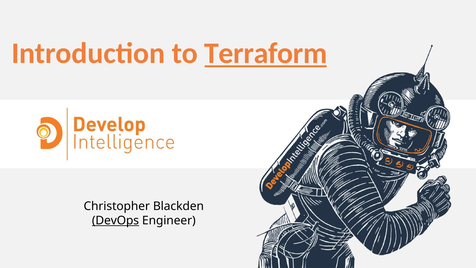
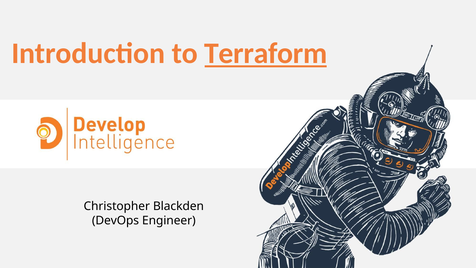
DevOps underline: present -> none (115, 220)
